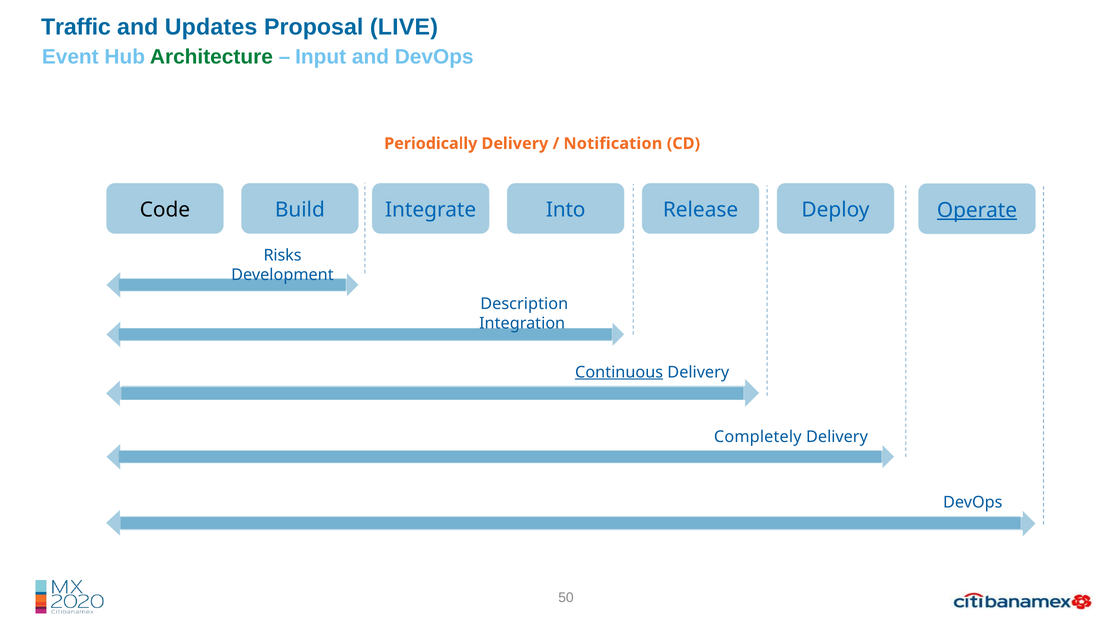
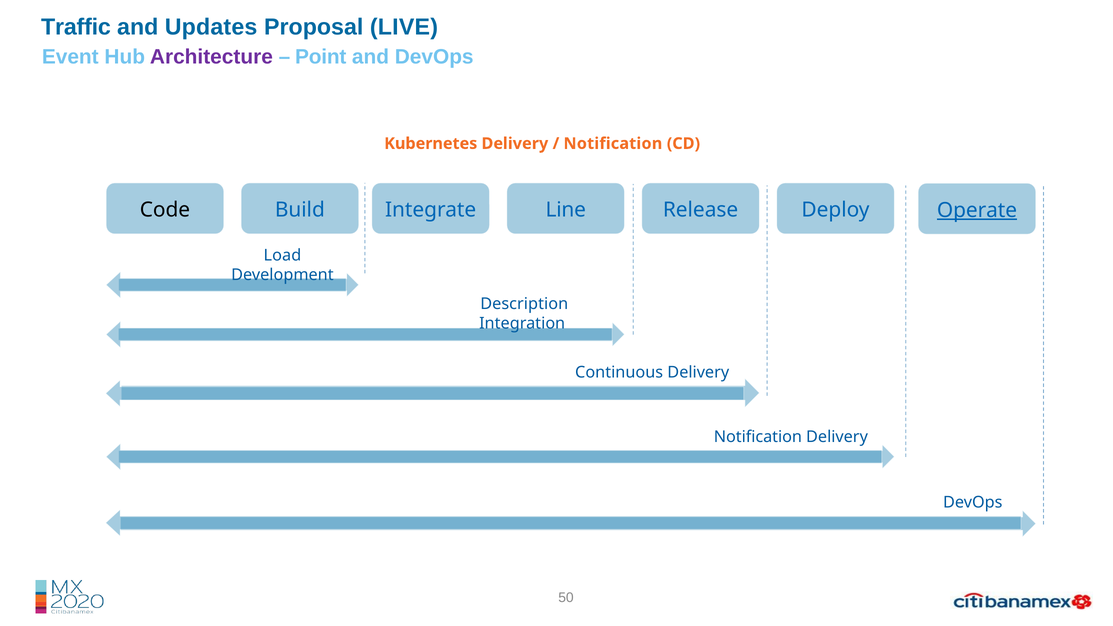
Architecture colour: green -> purple (211, 57)
Input: Input -> Point (321, 57)
Periodically: Periodically -> Kubernetes (431, 144)
Into: Into -> Line (566, 210)
Risks: Risks -> Load (282, 255)
Continuous underline: present -> none (619, 372)
Completely: Completely -> Notification (758, 437)
